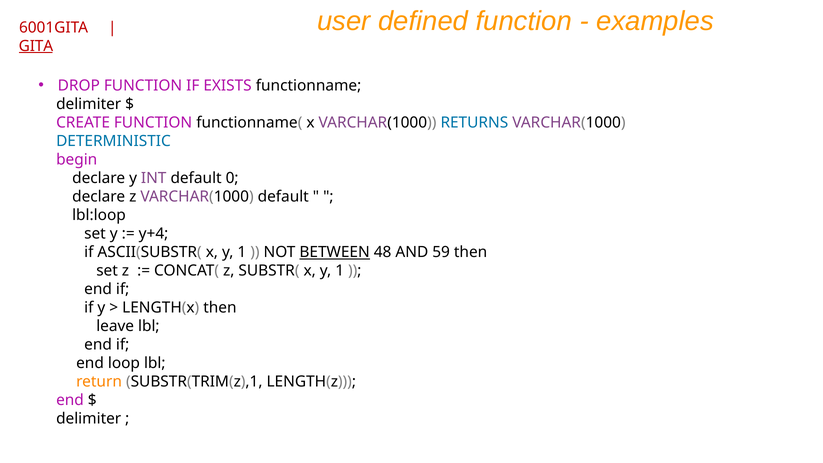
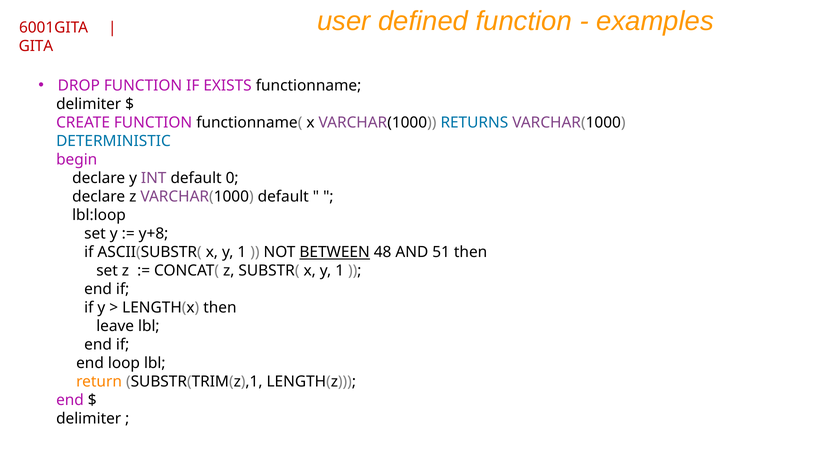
GITA underline: present -> none (36, 46)
y+4: y+4 -> y+8 (154, 234)
59: 59 -> 51 (441, 252)
